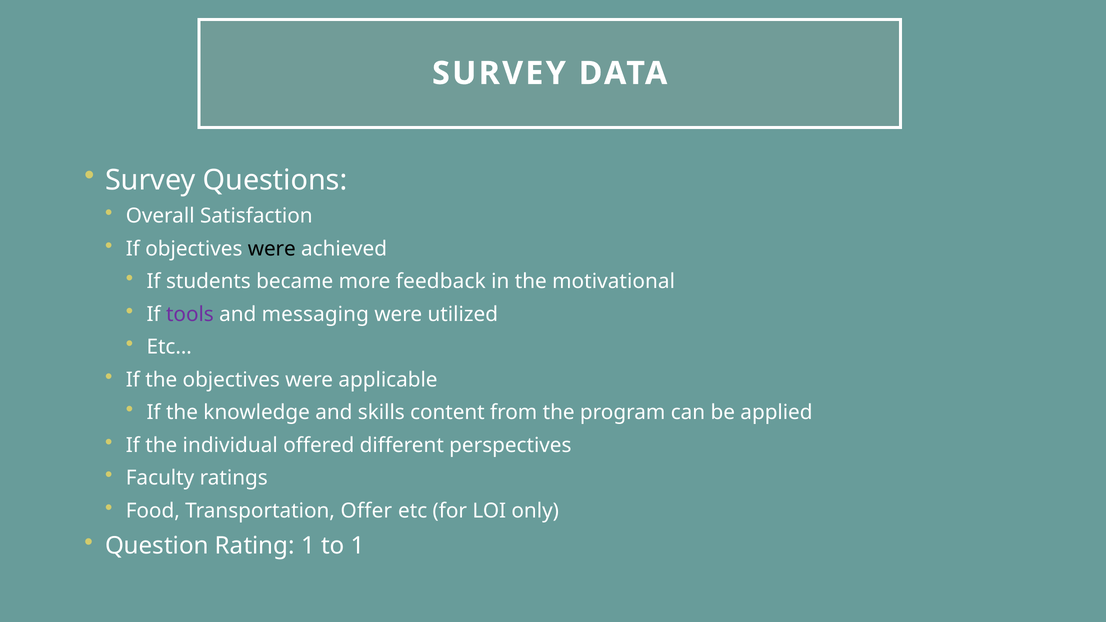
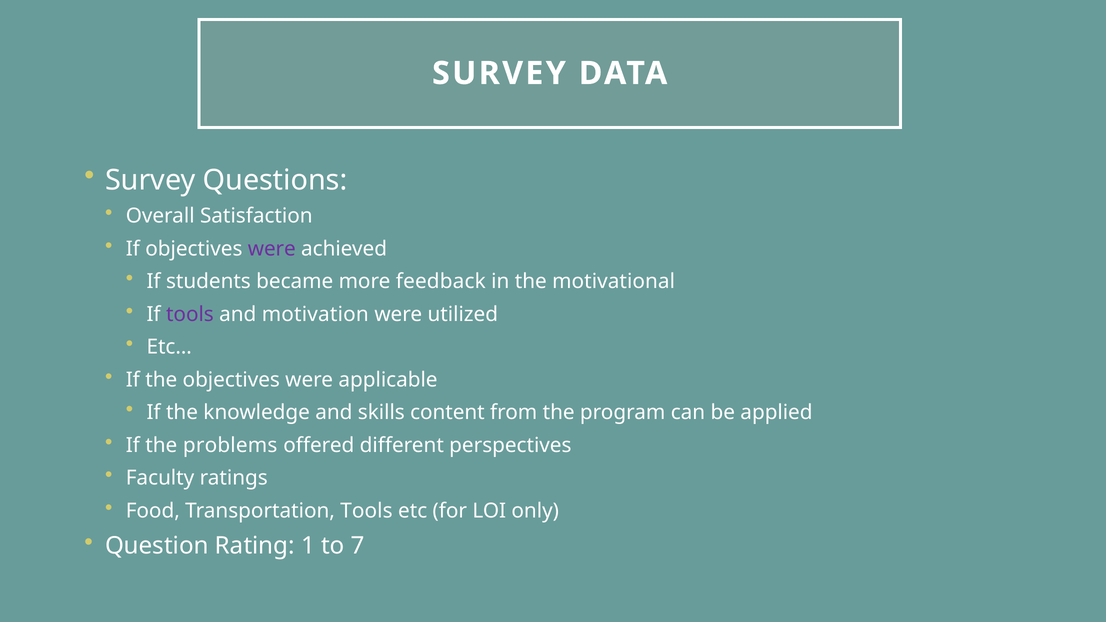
were colour: black -> purple (272, 249)
messaging: messaging -> motivation (315, 314)
individual: individual -> problems (230, 445)
Transportation Offer: Offer -> Tools (366, 511)
to 1: 1 -> 7 (358, 546)
